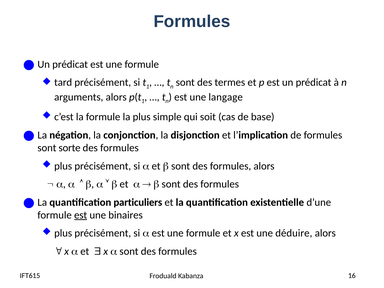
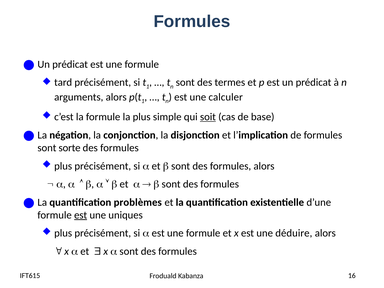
langage: langage -> calculer (226, 97)
soit underline: none -> present (208, 117)
particuliers: particuliers -> problèmes (138, 202)
binaires: binaires -> uniques (126, 215)
